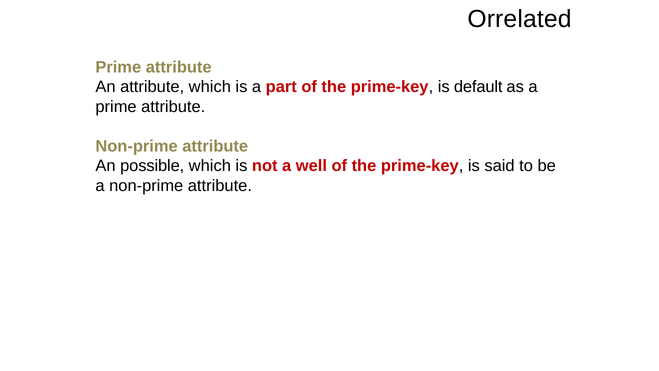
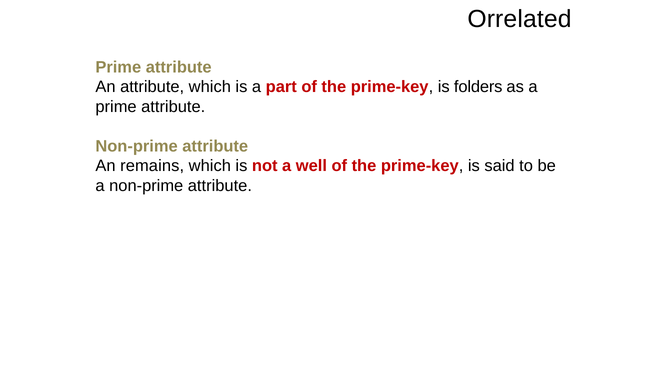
default: default -> folders (478, 87)
possible: possible -> remains (152, 166)
